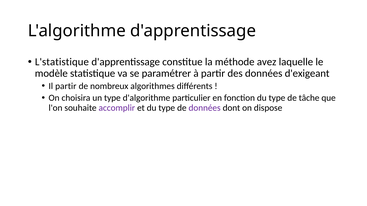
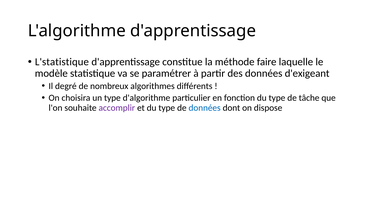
avez: avez -> faire (267, 62)
Il partir: partir -> degré (66, 86)
données colour: purple -> blue (205, 108)
